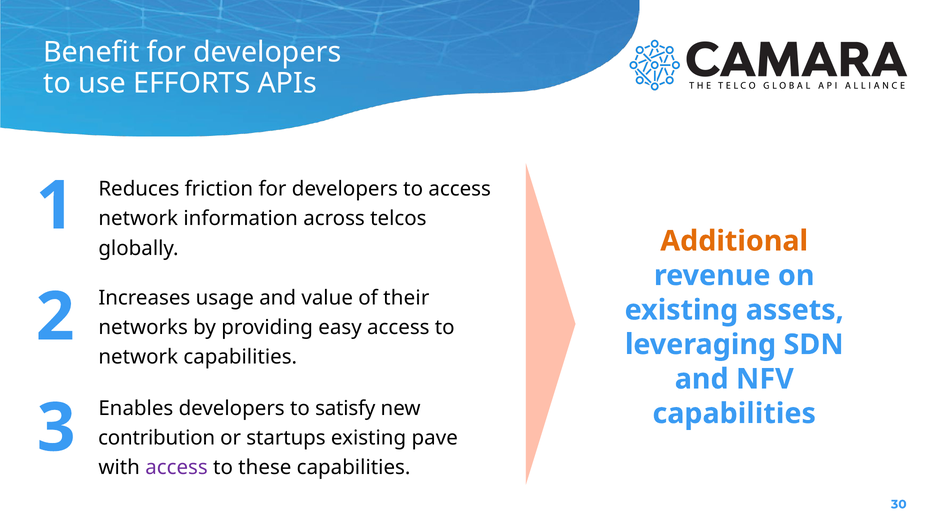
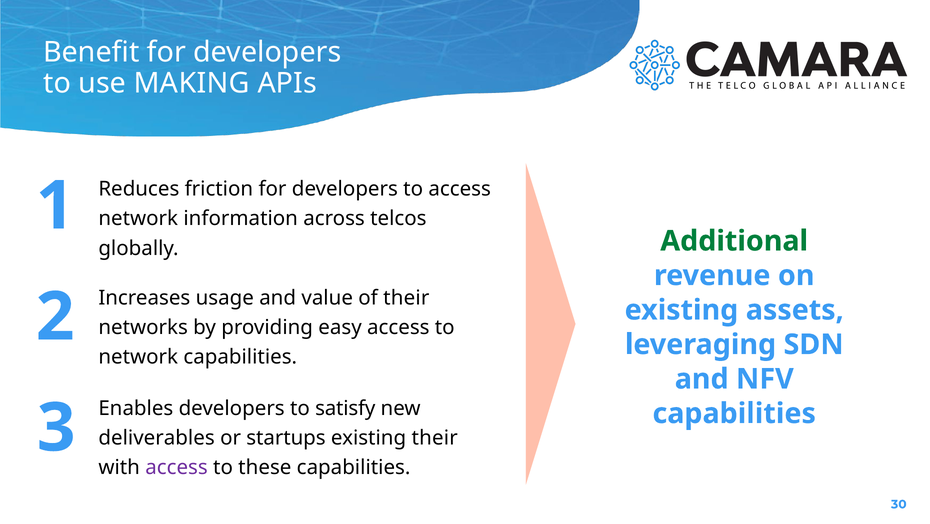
EFFORTS: EFFORTS -> MAKING (192, 83)
Additional colour: orange -> green (734, 241)
contribution: contribution -> deliverables (157, 437)
existing pave: pave -> their (435, 437)
